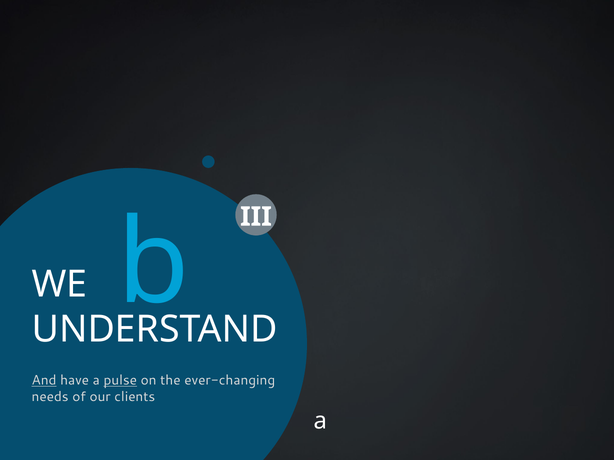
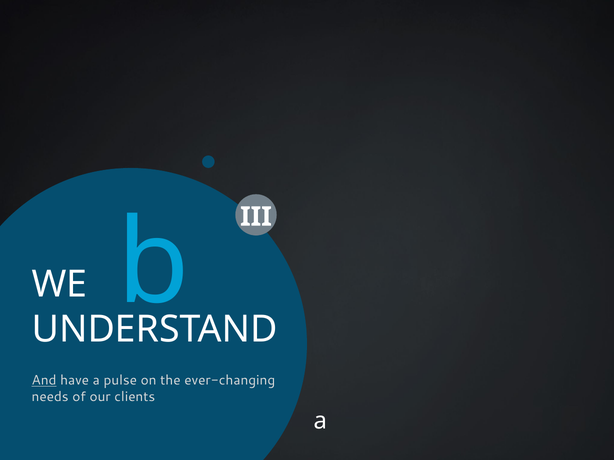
pulse underline: present -> none (120, 381)
